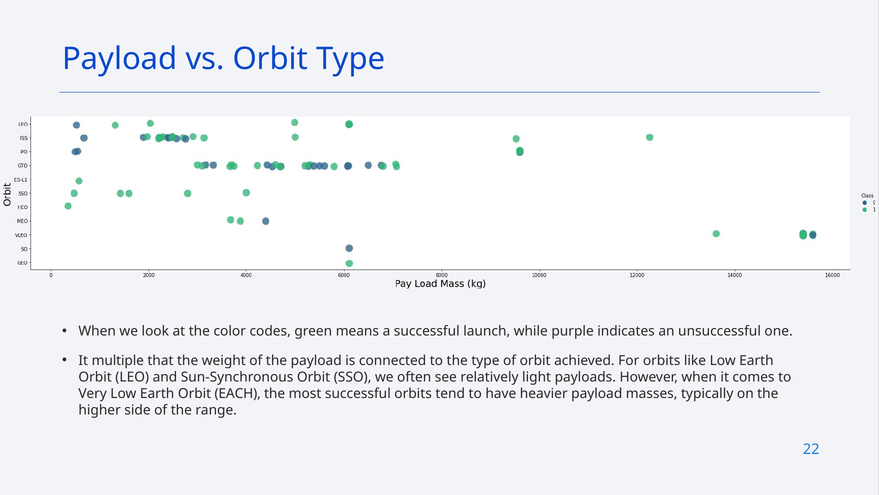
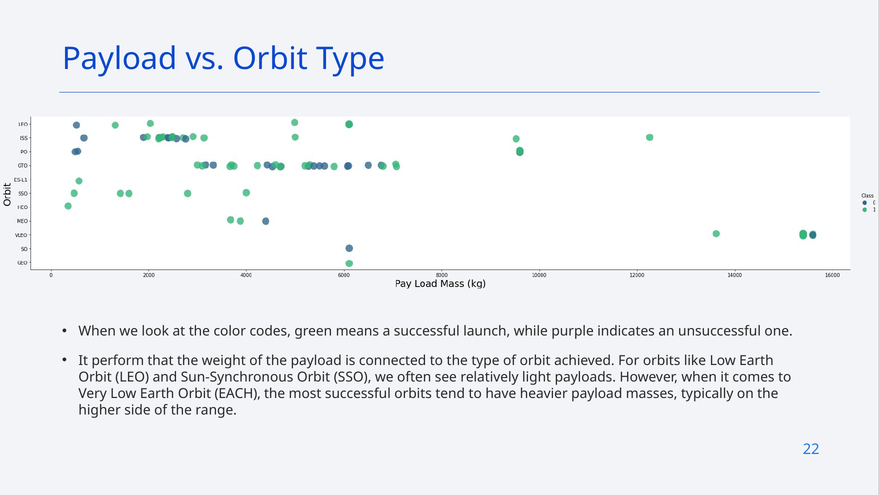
multiple: multiple -> perform (118, 360)
